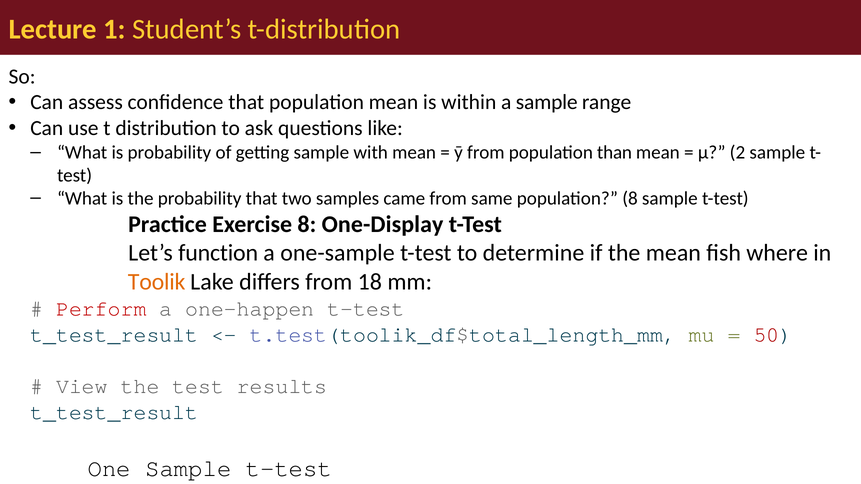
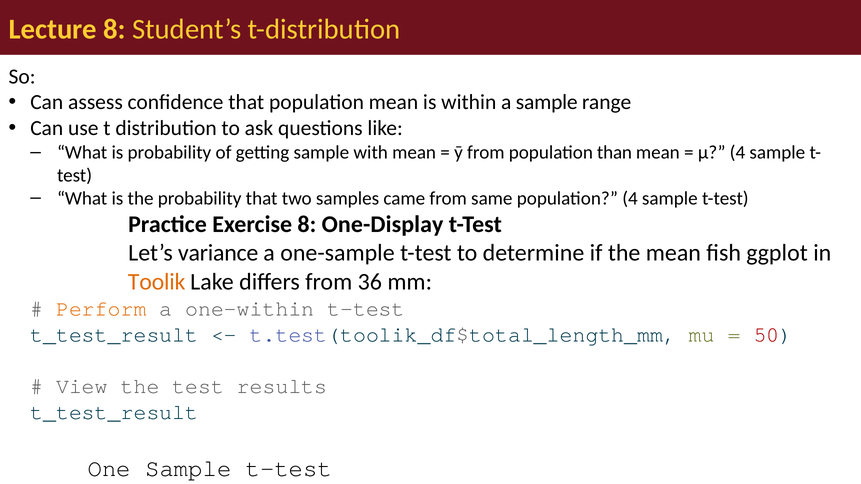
Lecture 1: 1 -> 8 (114, 29)
µ 2: 2 -> 4 (737, 152)
population 8: 8 -> 4 (630, 198)
function: function -> variance (218, 253)
where: where -> ggplot (777, 253)
18: 18 -> 36 (370, 282)
Perform colour: red -> orange (101, 309)
one-happen: one-happen -> one-within (250, 309)
